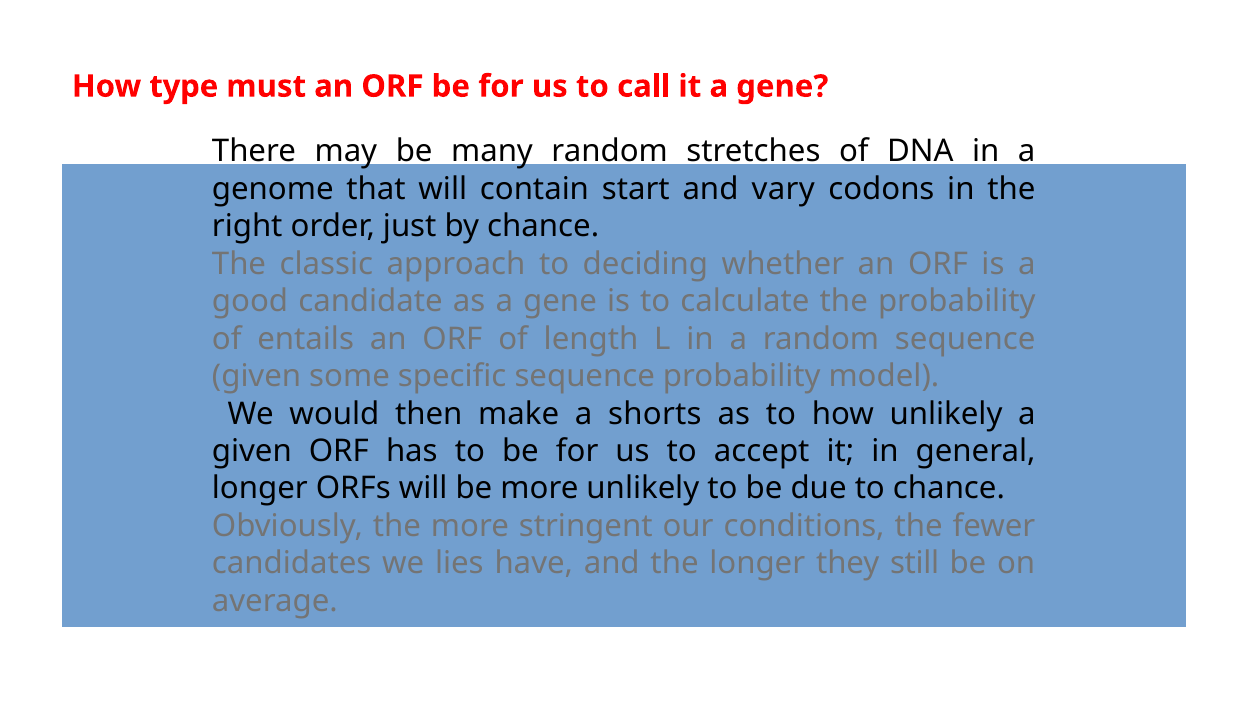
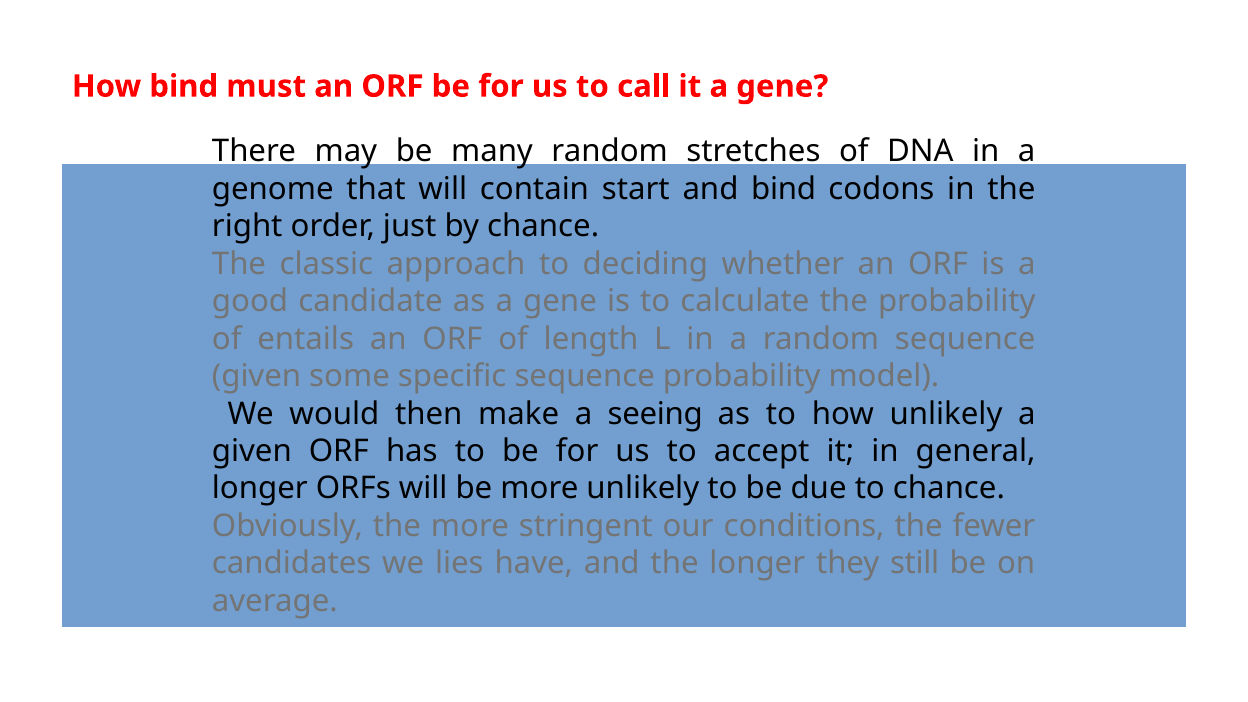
How type: type -> bind (184, 86)
and vary: vary -> bind (784, 189)
shorts: shorts -> seeing (655, 414)
